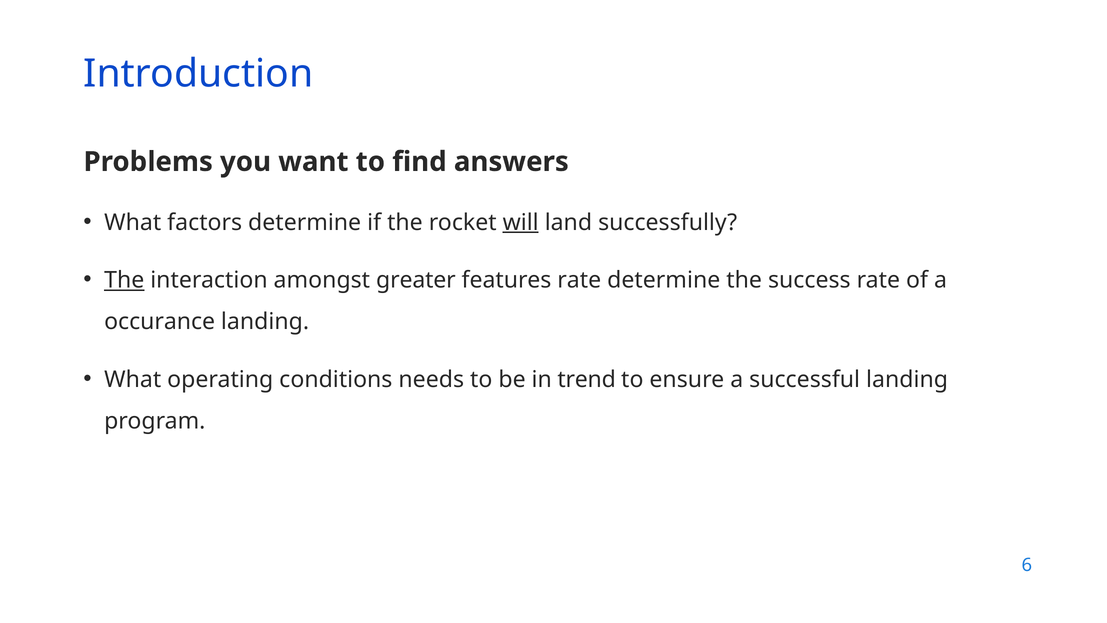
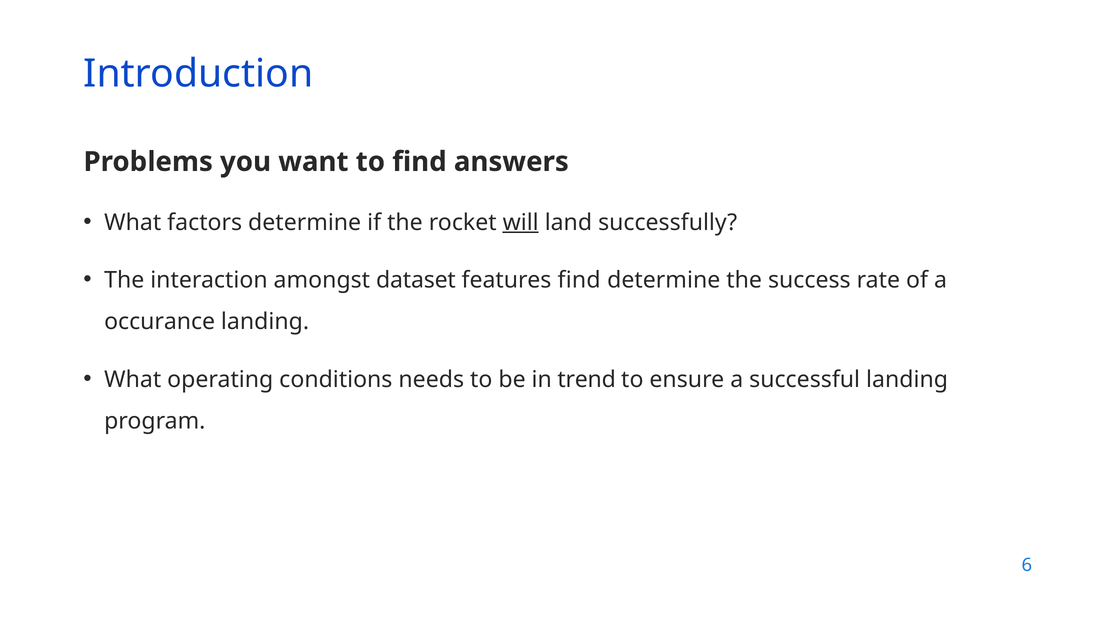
The underline: present -> none (124, 280)
greater: greater -> dataset (416, 280)
features rate: rate -> find (579, 280)
